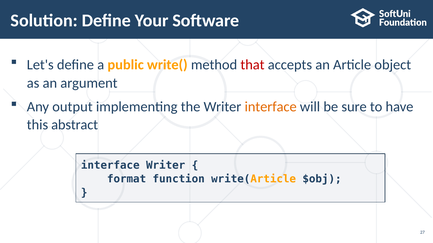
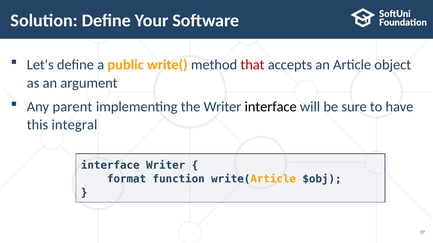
output: output -> parent (72, 107)
interface colour: orange -> black (271, 107)
abstract: abstract -> integral (74, 125)
